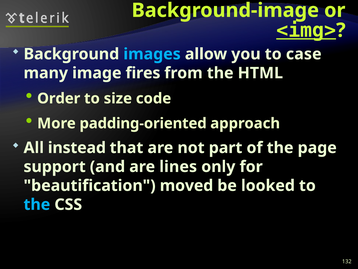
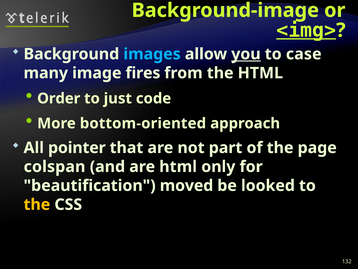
you underline: none -> present (246, 54)
size: size -> just (118, 98)
padding-oriented: padding-oriented -> bottom-oriented (143, 123)
instead: instead -> pointer (77, 148)
support: support -> colspan (55, 166)
are lines: lines -> html (178, 166)
the colour: light blue -> yellow (37, 204)
